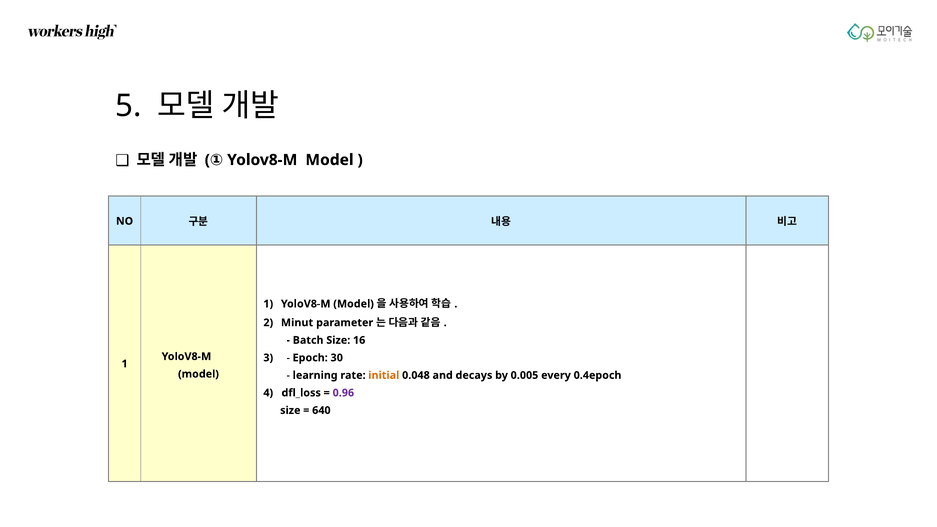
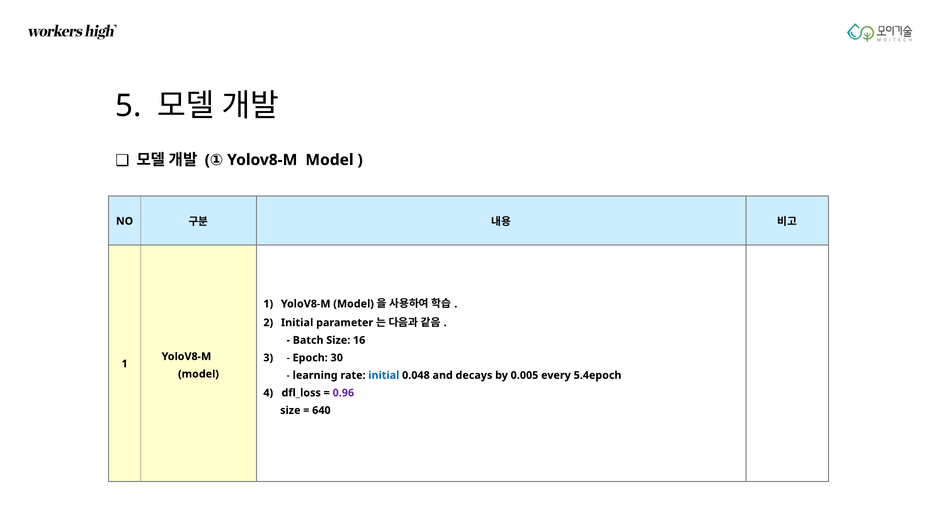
Minut: Minut -> Initial (297, 323)
initial colour: orange -> blue (384, 375)
0.4epoch: 0.4epoch -> 5.4epoch (598, 375)
